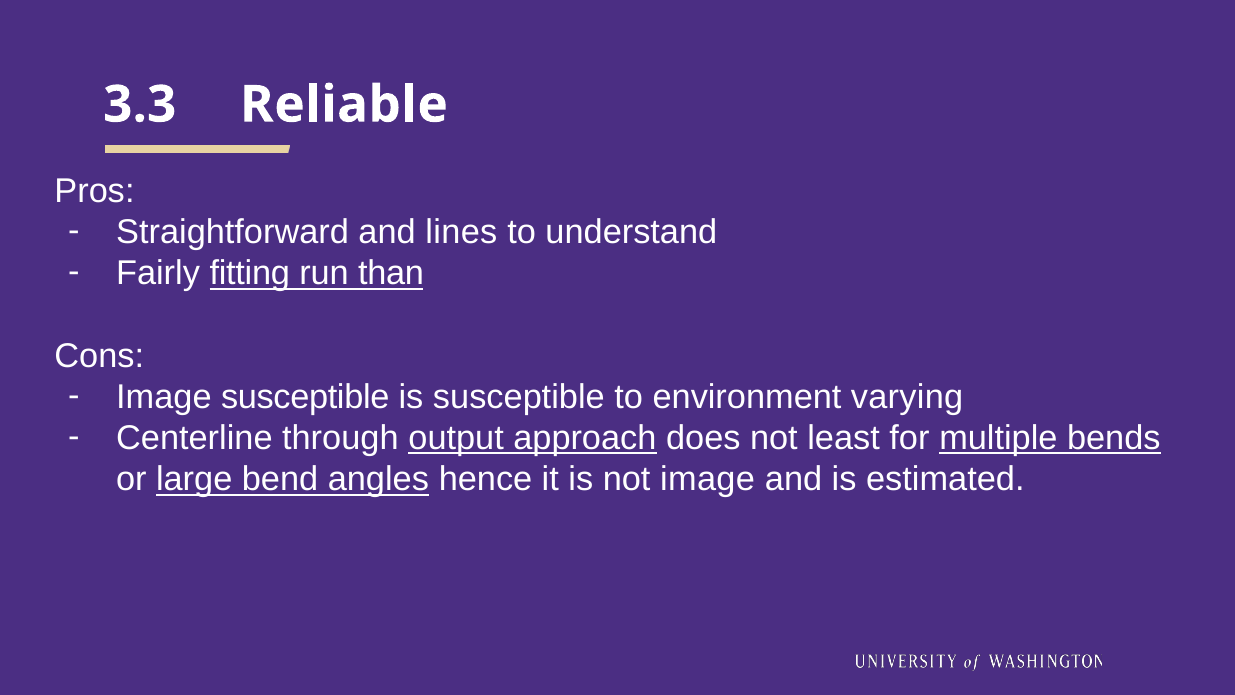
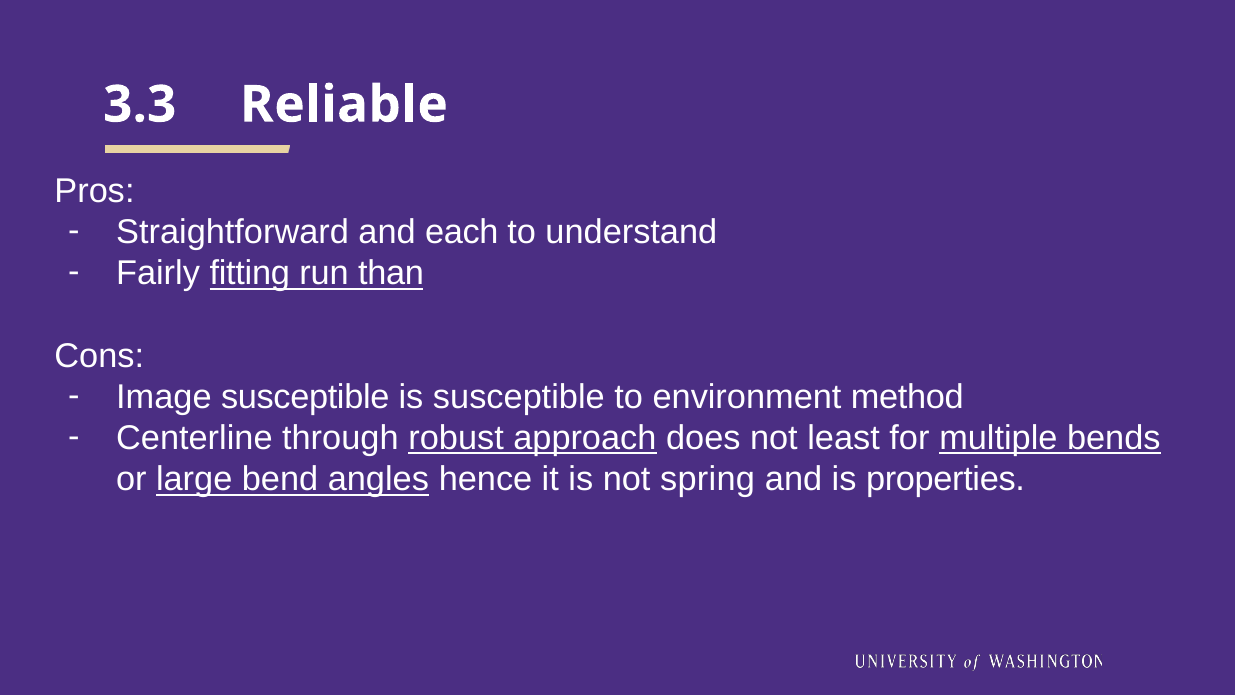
lines: lines -> each (462, 232)
varying: varying -> method (907, 397)
output: output -> robust (456, 438)
not image: image -> spring (708, 479)
estimated: estimated -> properties (945, 479)
